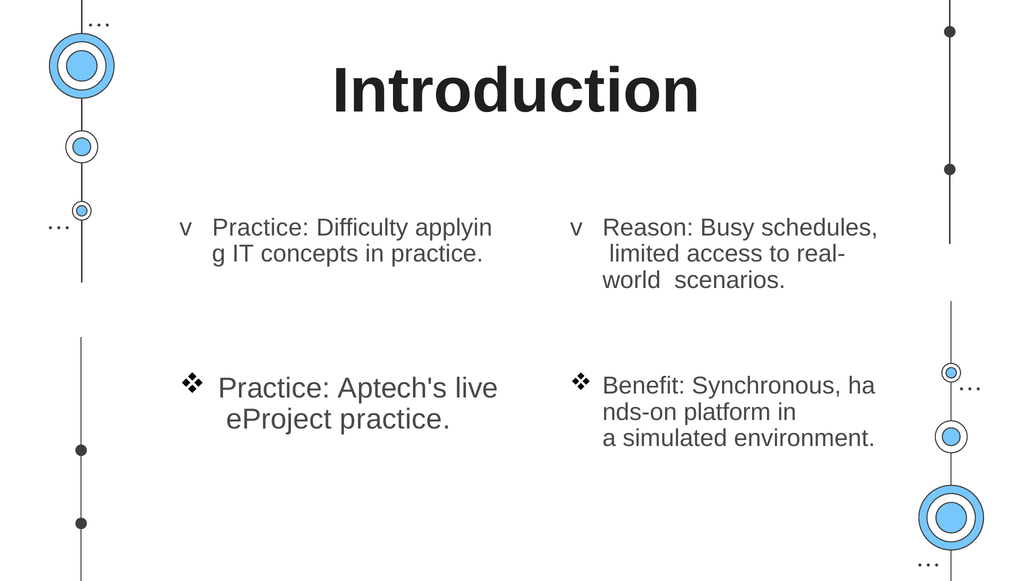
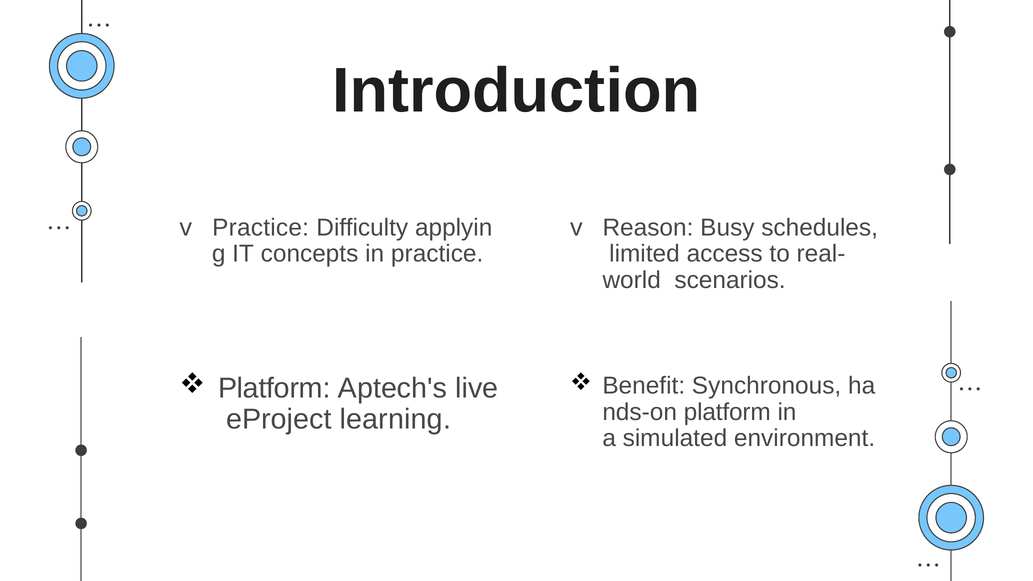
Practice: Practice -> Platform (274, 388)
eProject practice: practice -> learning (395, 419)
